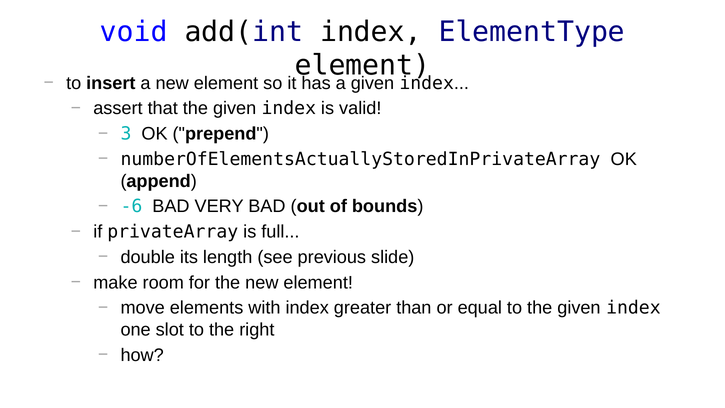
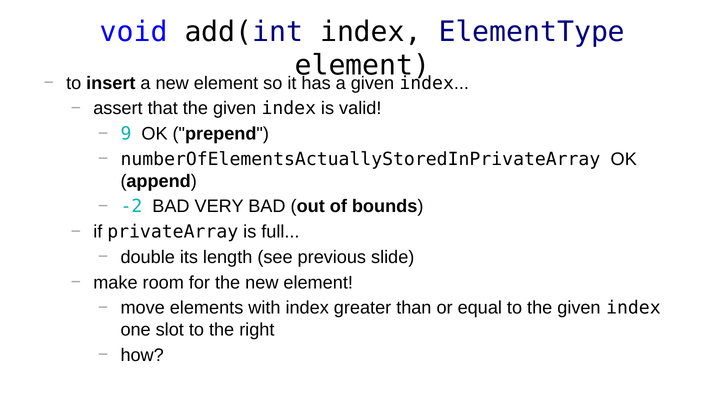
3: 3 -> 9 (126, 134)
-6: -6 -> -2 (131, 206)
